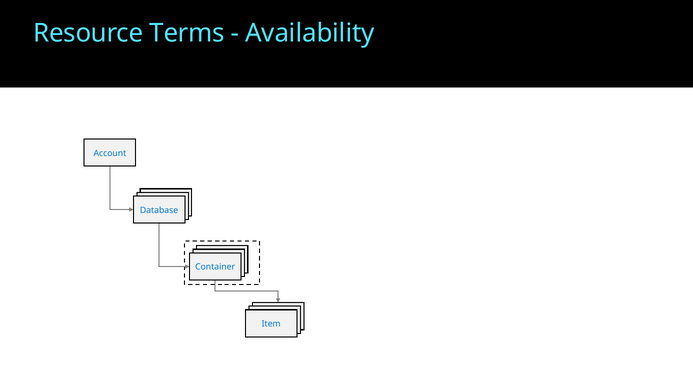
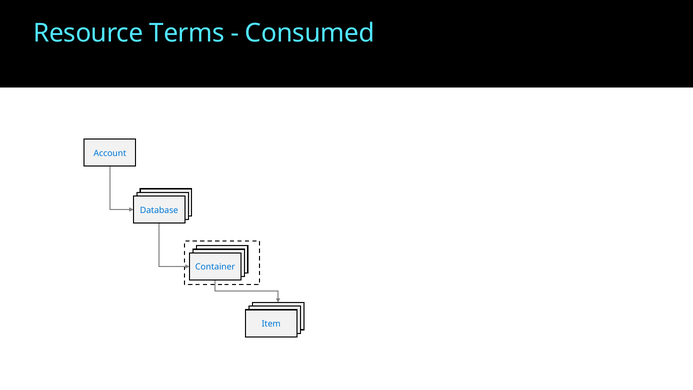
Availability: Availability -> Consumed (310, 33)
